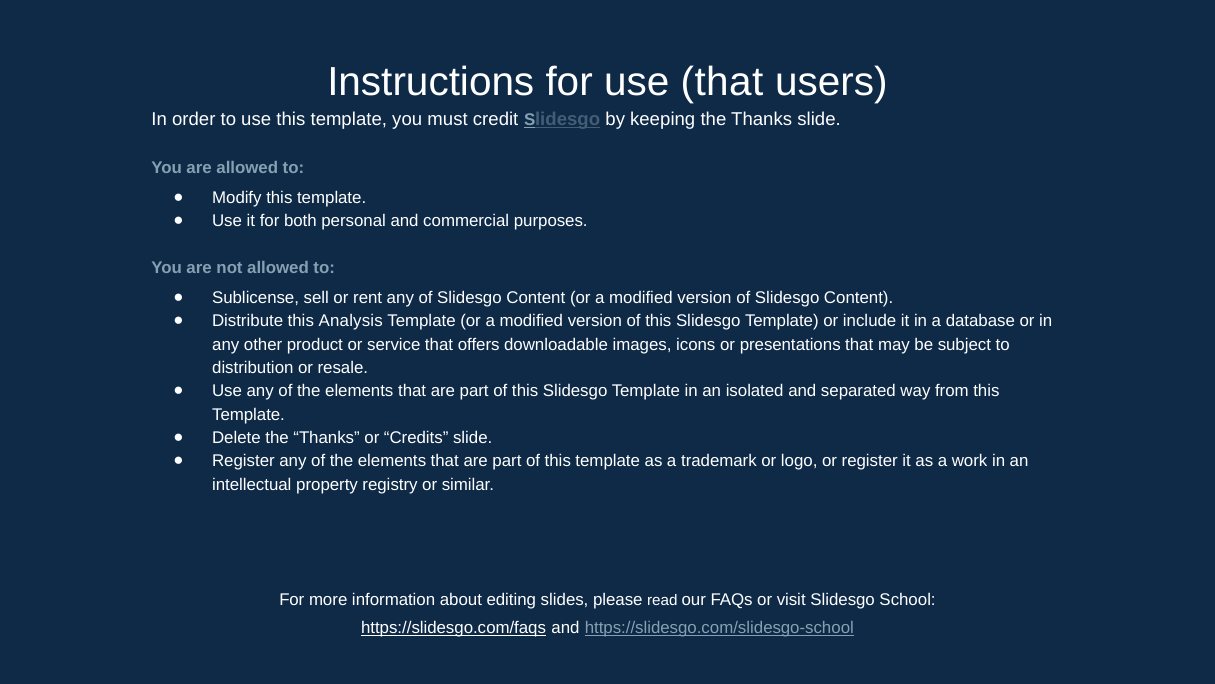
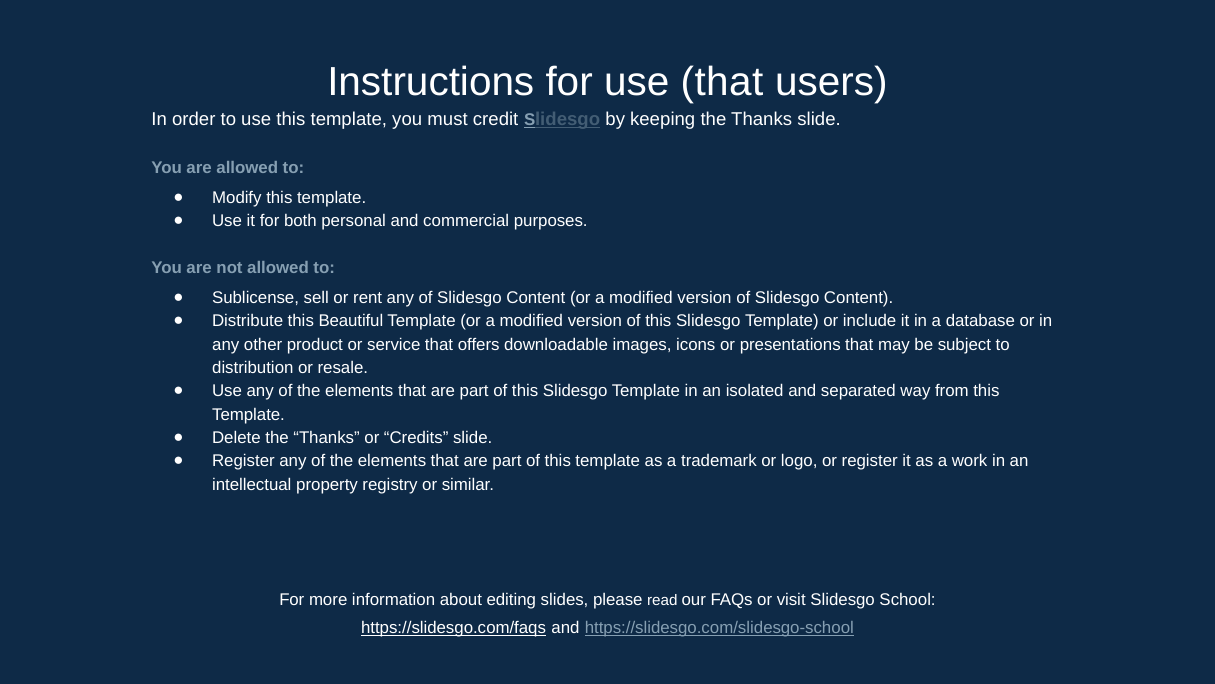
Analysis: Analysis -> Beautiful (351, 321)
